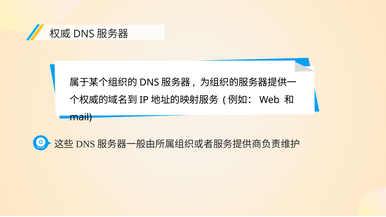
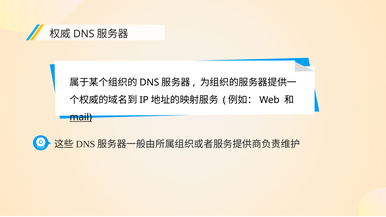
mail underline: none -> present (81, 117)
